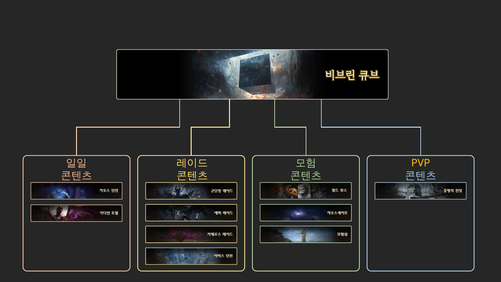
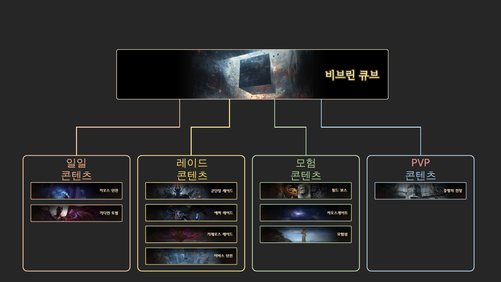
PVP colour: yellow -> pink (421, 163)
